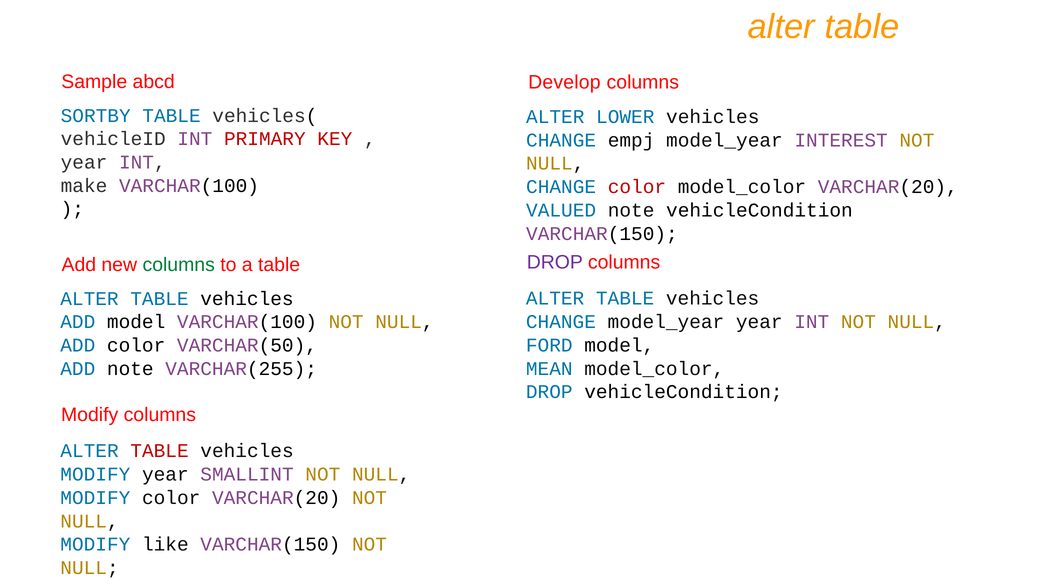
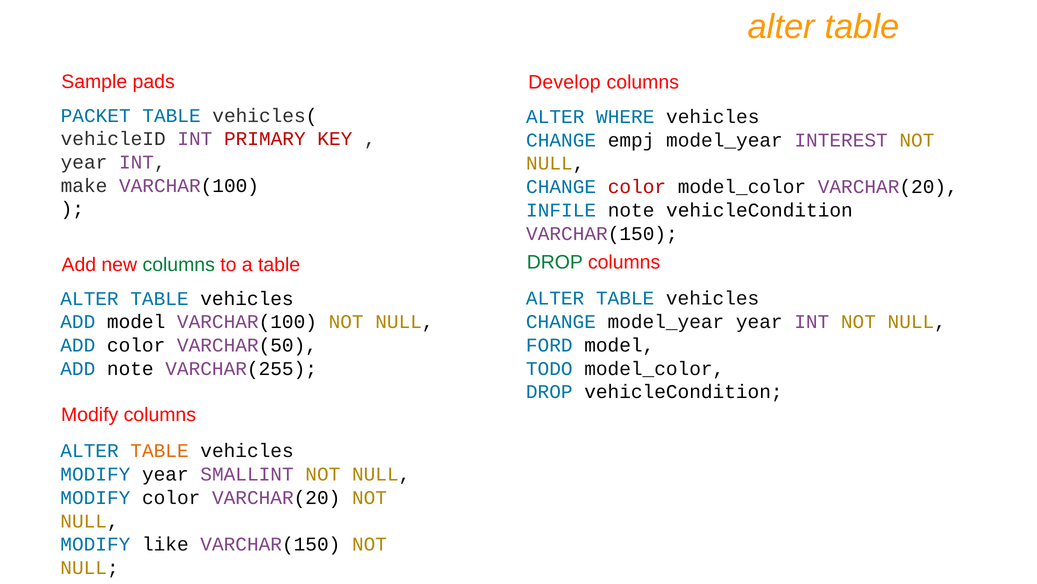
abcd: abcd -> pads (154, 82)
SORTBY: SORTBY -> PACKET (96, 115)
LOWER: LOWER -> WHERE (625, 117)
VALUED: VALUED -> INFILE (561, 210)
DROP colour: purple -> green (555, 262)
MEAN: MEAN -> TODO (549, 368)
TABLE colour: red -> orange (160, 450)
